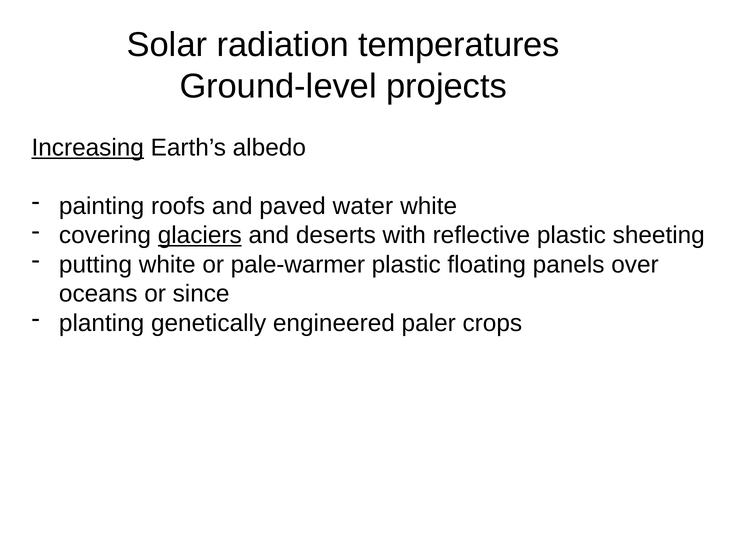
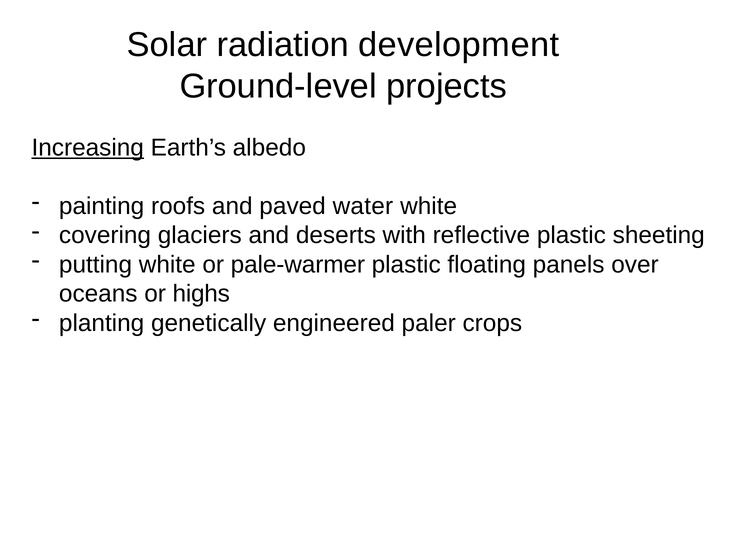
temperatures: temperatures -> development (459, 45)
glaciers underline: present -> none (200, 236)
since: since -> highs (201, 294)
